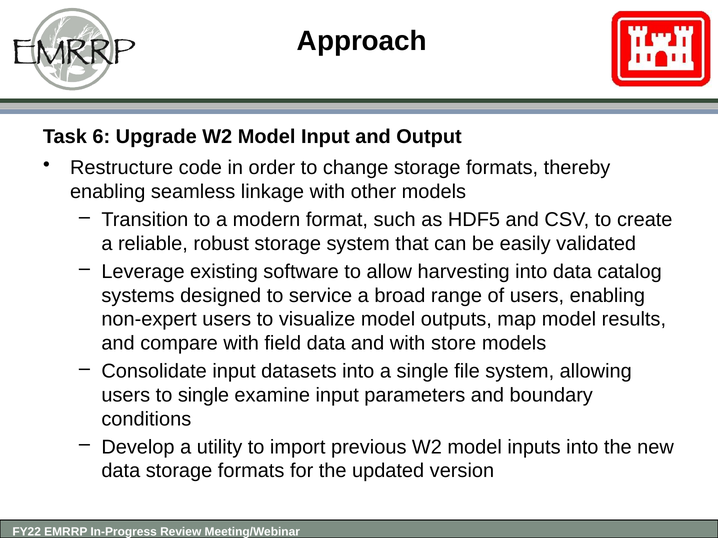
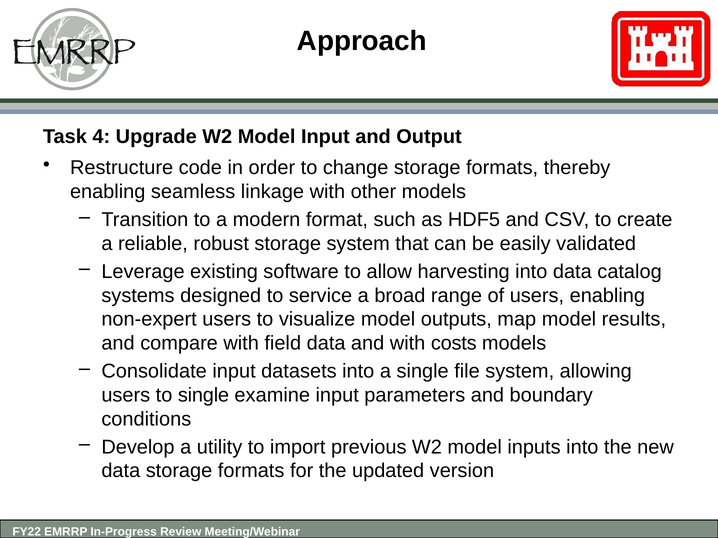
6: 6 -> 4 (101, 137)
store: store -> costs (454, 344)
